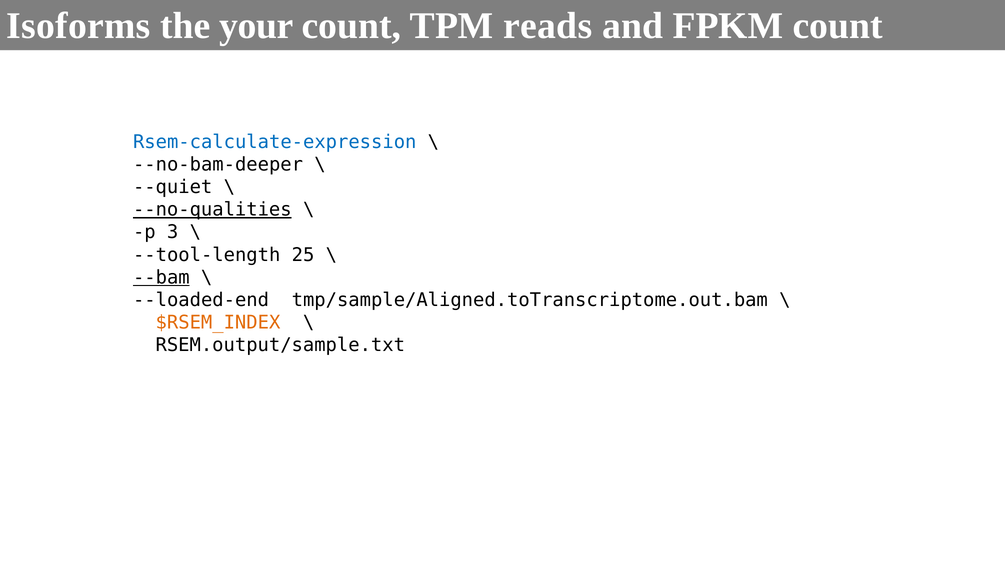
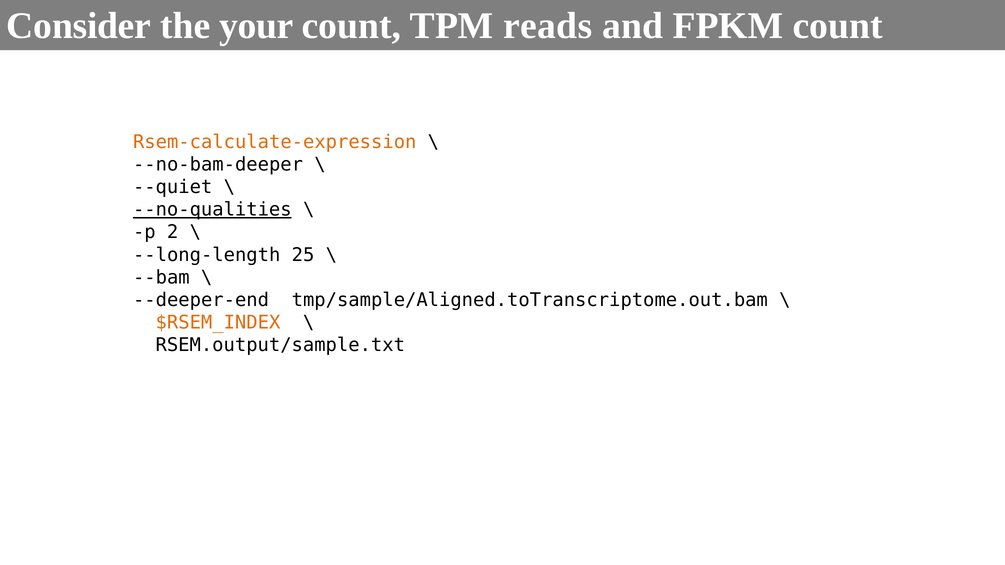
Isoforms: Isoforms -> Consider (79, 26)
Rsem-calculate-expression colour: blue -> orange (275, 142)
3: 3 -> 2 (173, 232)
--tool-length: --tool-length -> --long-length (207, 255)
--bam underline: present -> none (161, 278)
--loaded-end: --loaded-end -> --deeper-end (201, 300)
